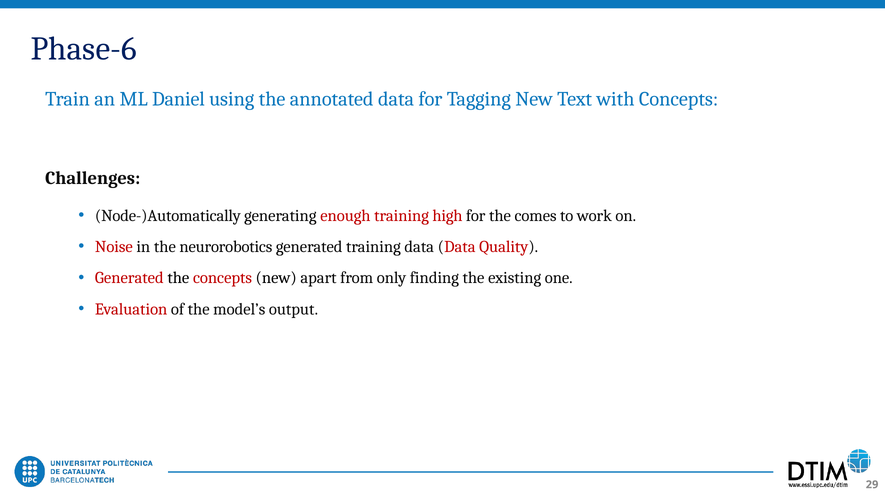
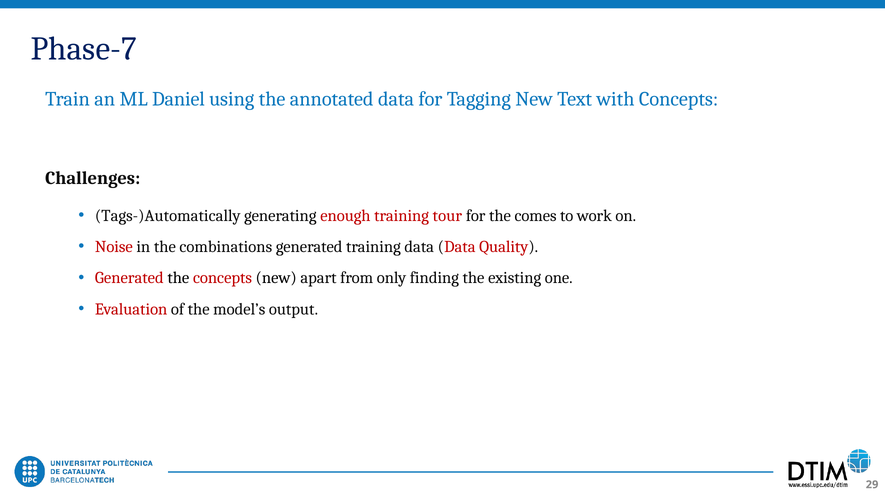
Phase-6: Phase-6 -> Phase-7 (84, 49)
Node-)Automatically: Node-)Automatically -> Tags-)Automatically (168, 216)
high: high -> tour (447, 216)
neurorobotics: neurorobotics -> combinations (226, 247)
